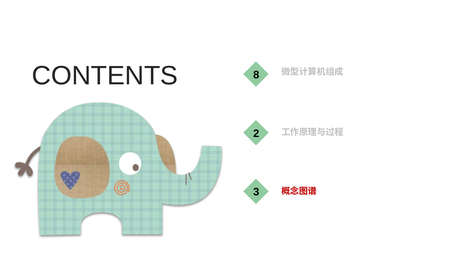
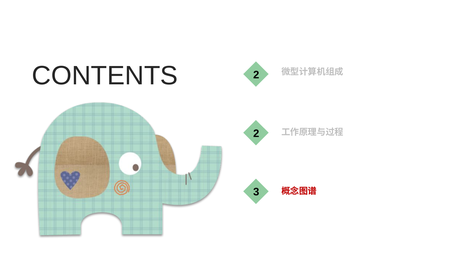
CONTENTS 8: 8 -> 2 (256, 75)
